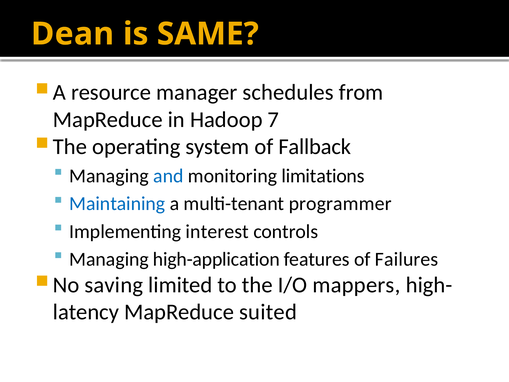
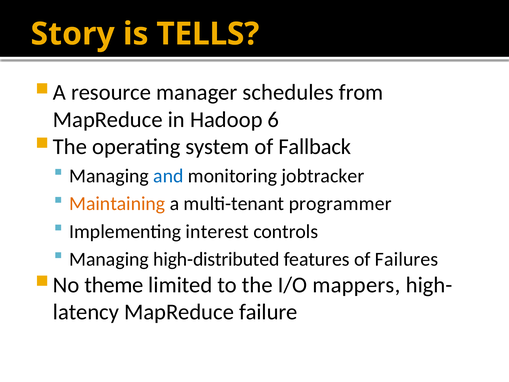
Dean: Dean -> Story (73, 34)
SAME: SAME -> TELLS (208, 34)
7: 7 -> 6 (273, 120)
limitations: limitations -> jobtracker (323, 176)
Maintaining colour: blue -> orange (117, 204)
high-application: high-application -> high-distributed (216, 259)
saving: saving -> theme (114, 285)
suited: suited -> failure (268, 312)
